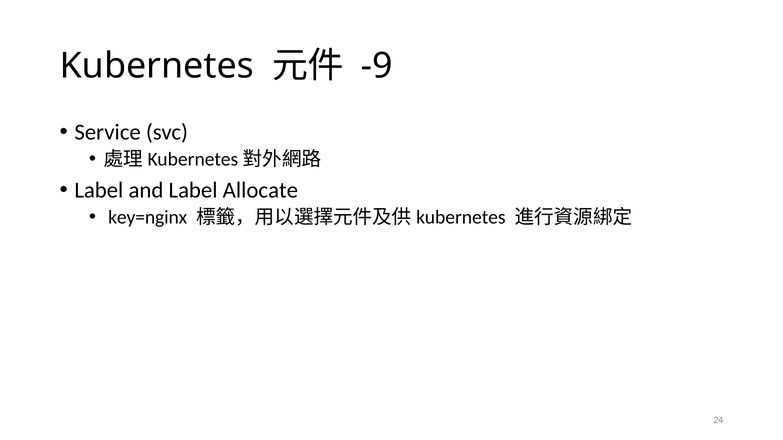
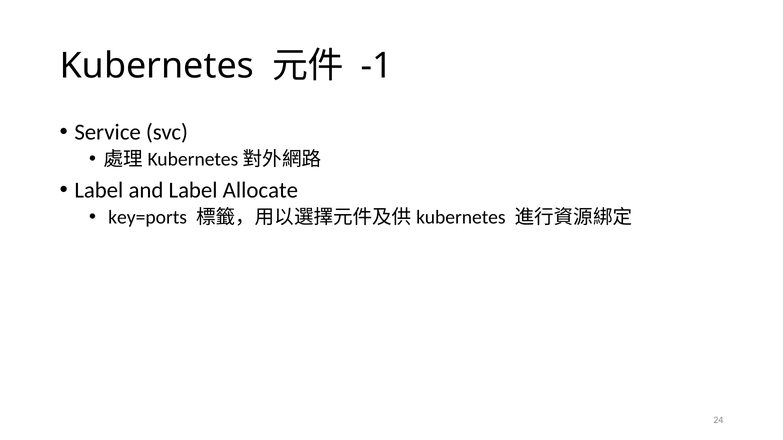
-9: -9 -> -1 (377, 66)
key=nginx: key=nginx -> key=ports (148, 217)
